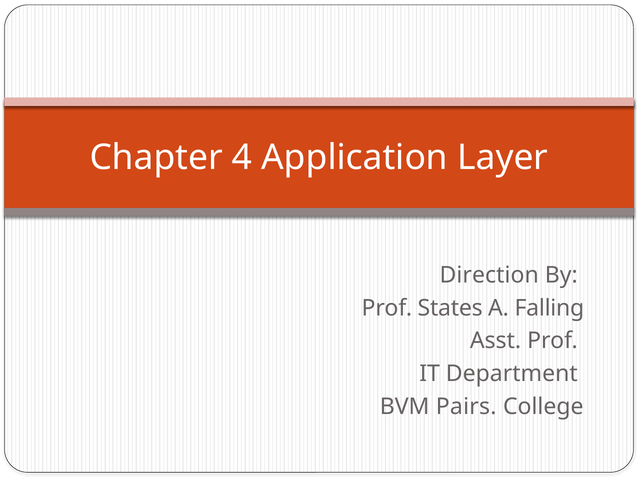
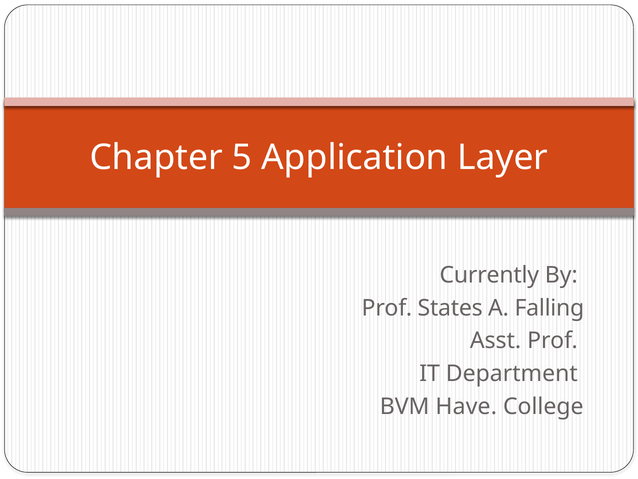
4: 4 -> 5 (242, 157)
Direction: Direction -> Currently (489, 275)
Pairs: Pairs -> Have (466, 406)
